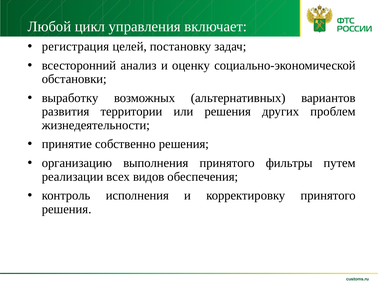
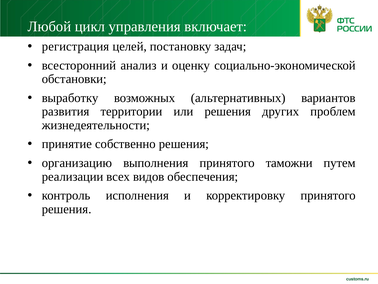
фильтры: фильтры -> таможни (289, 163)
